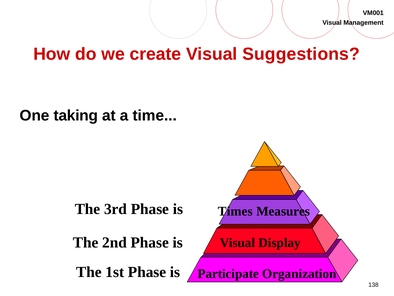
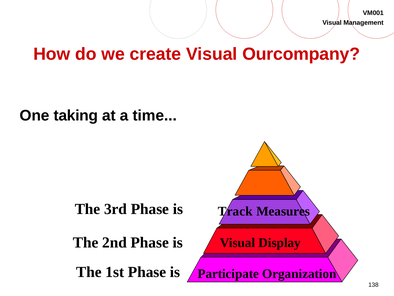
Suggestions: Suggestions -> Ourcompany (301, 54)
Times: Times -> Track (235, 211)
